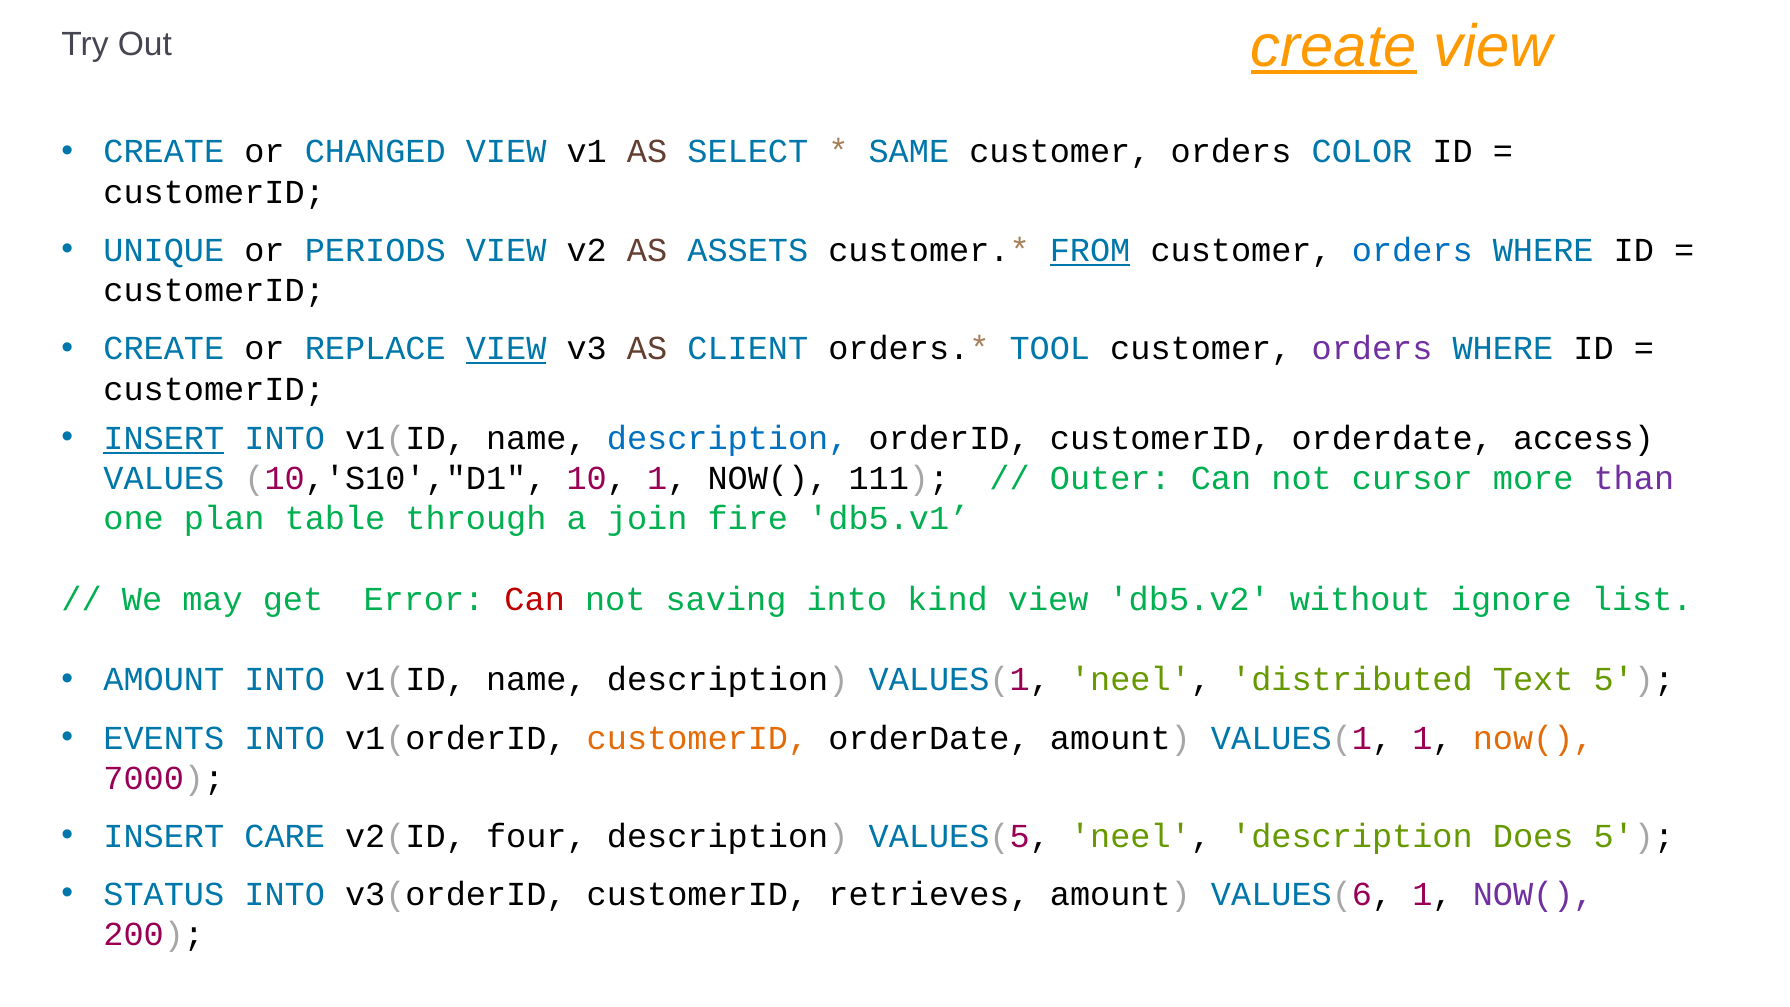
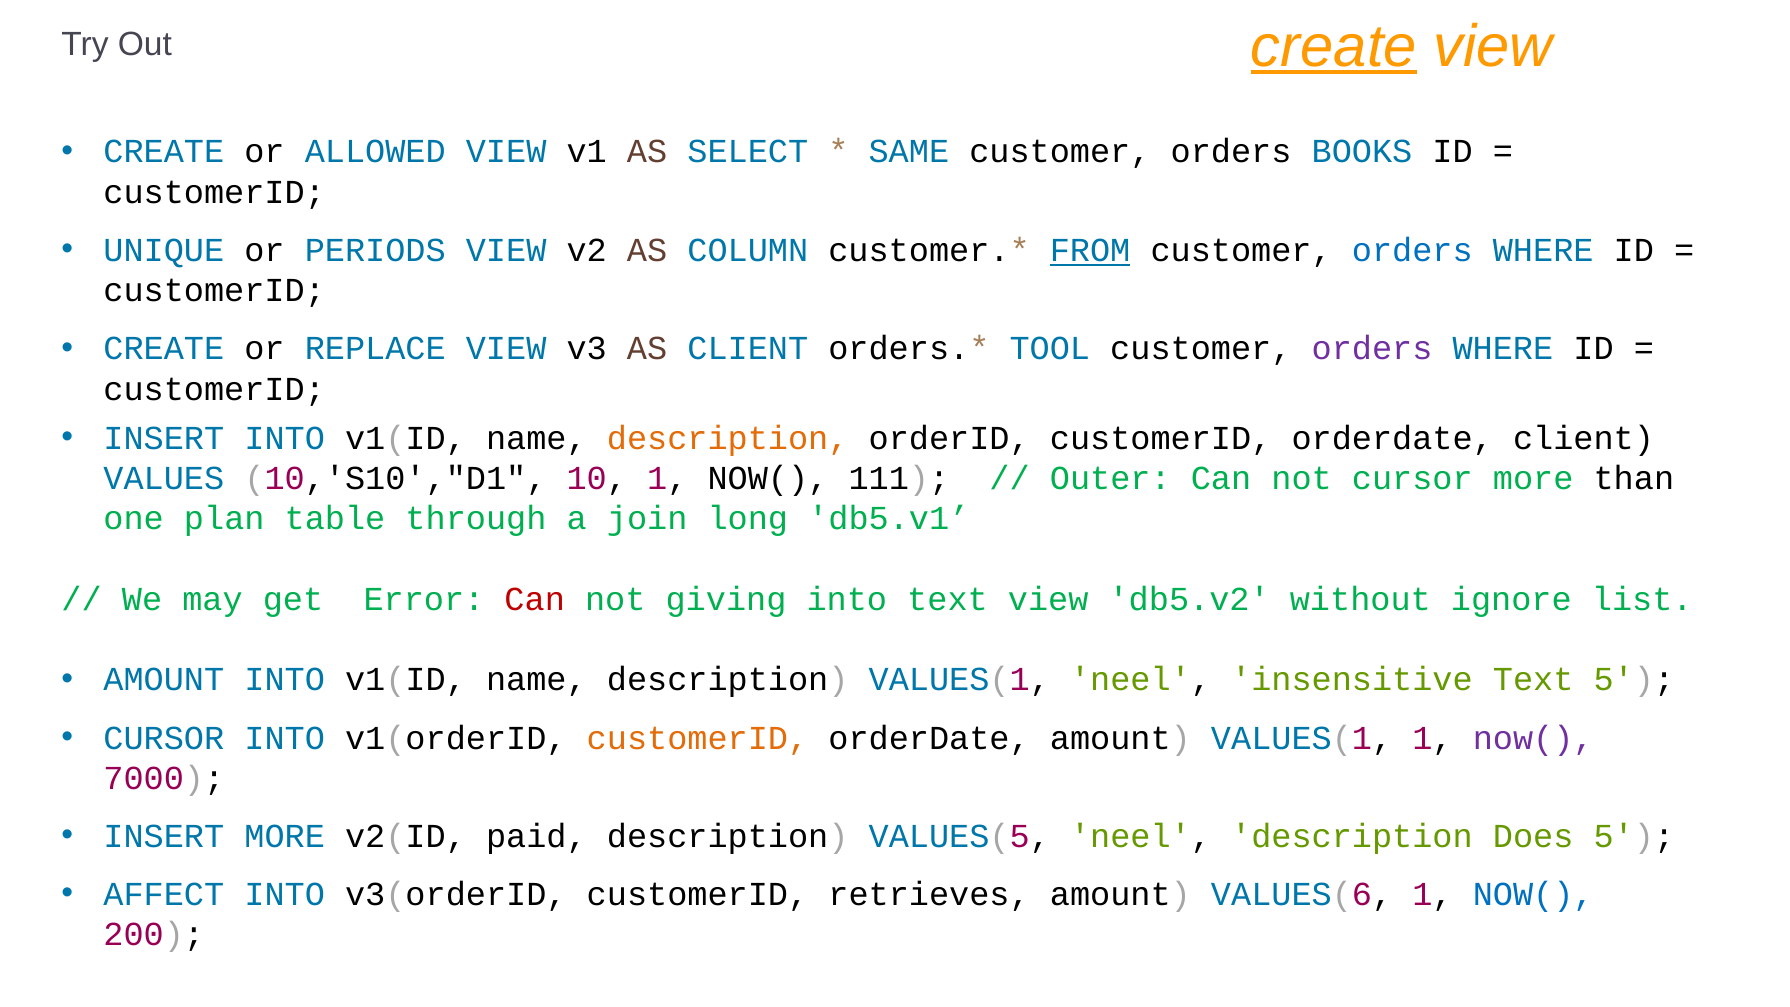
CHANGED: CHANGED -> ALLOWED (375, 152)
COLOR: COLOR -> BOOKS (1362, 152)
ASSETS: ASSETS -> COLUMN (748, 250)
VIEW underline: present -> none (506, 349)
INSERT underline: present -> none (164, 438)
description colour: blue -> orange (728, 438)
orderdate access: access -> client (1584, 438)
than colour: purple -> black (1634, 478)
fire: fire -> long (748, 519)
saving: saving -> giving (726, 599)
into kind: kind -> text (948, 599)
distributed: distributed -> insensitive (1352, 680)
EVENTS: EVENTS -> CURSOR (164, 738)
now( colour: orange -> purple (1533, 738)
INSERT CARE: CARE -> MORE (285, 836)
four: four -> paid (536, 836)
STATUS: STATUS -> AFFECT (164, 895)
NOW( colour: purple -> blue (1533, 895)
